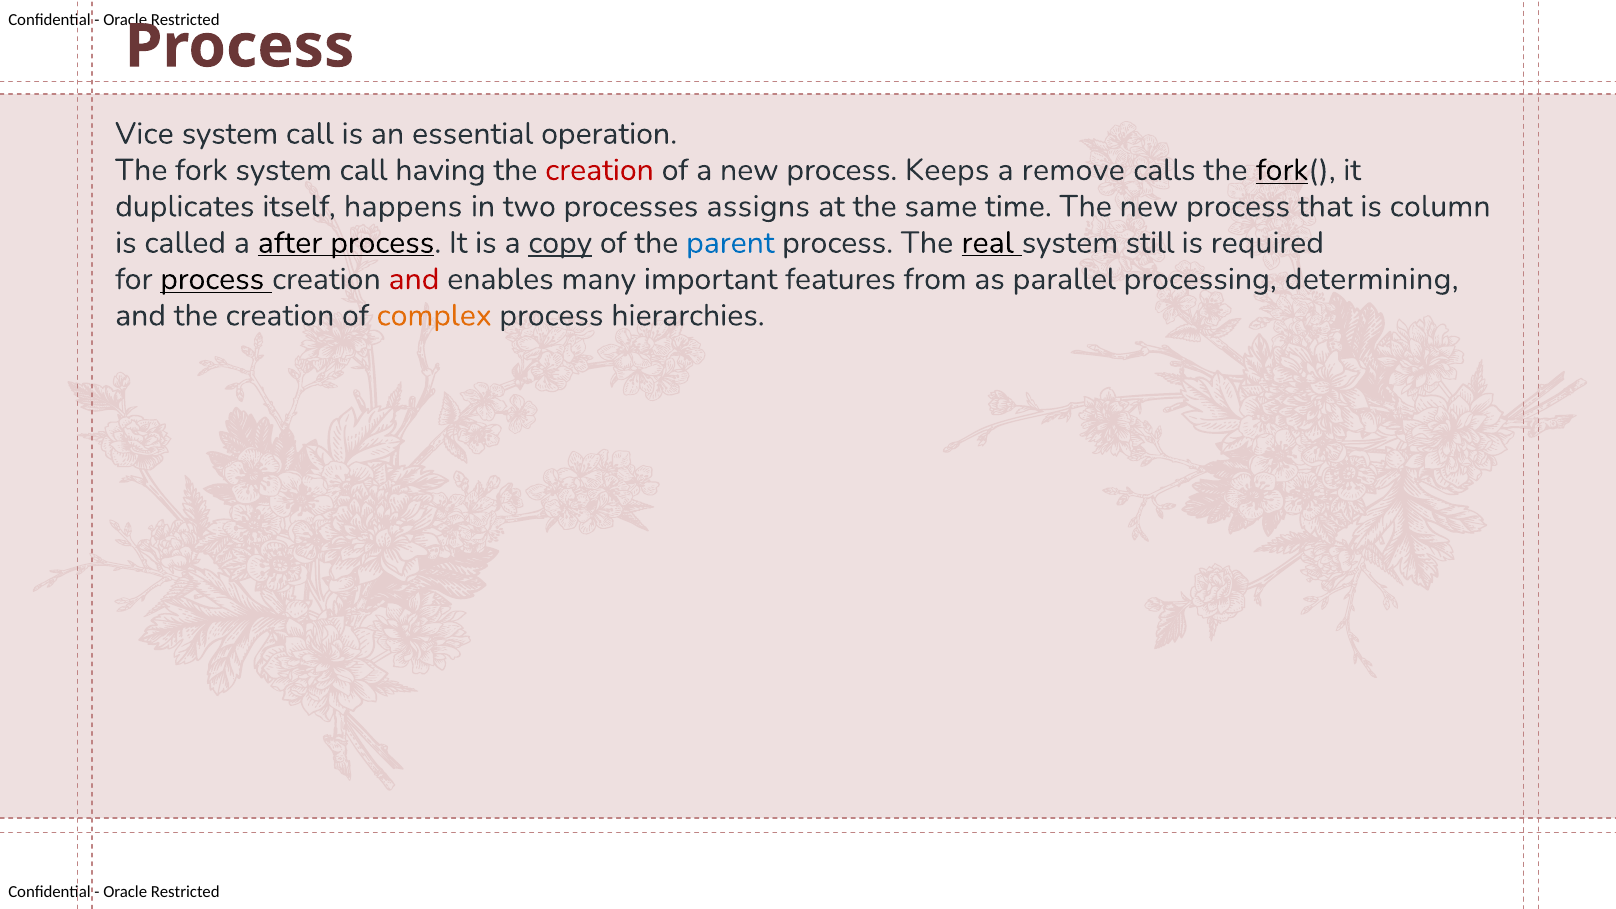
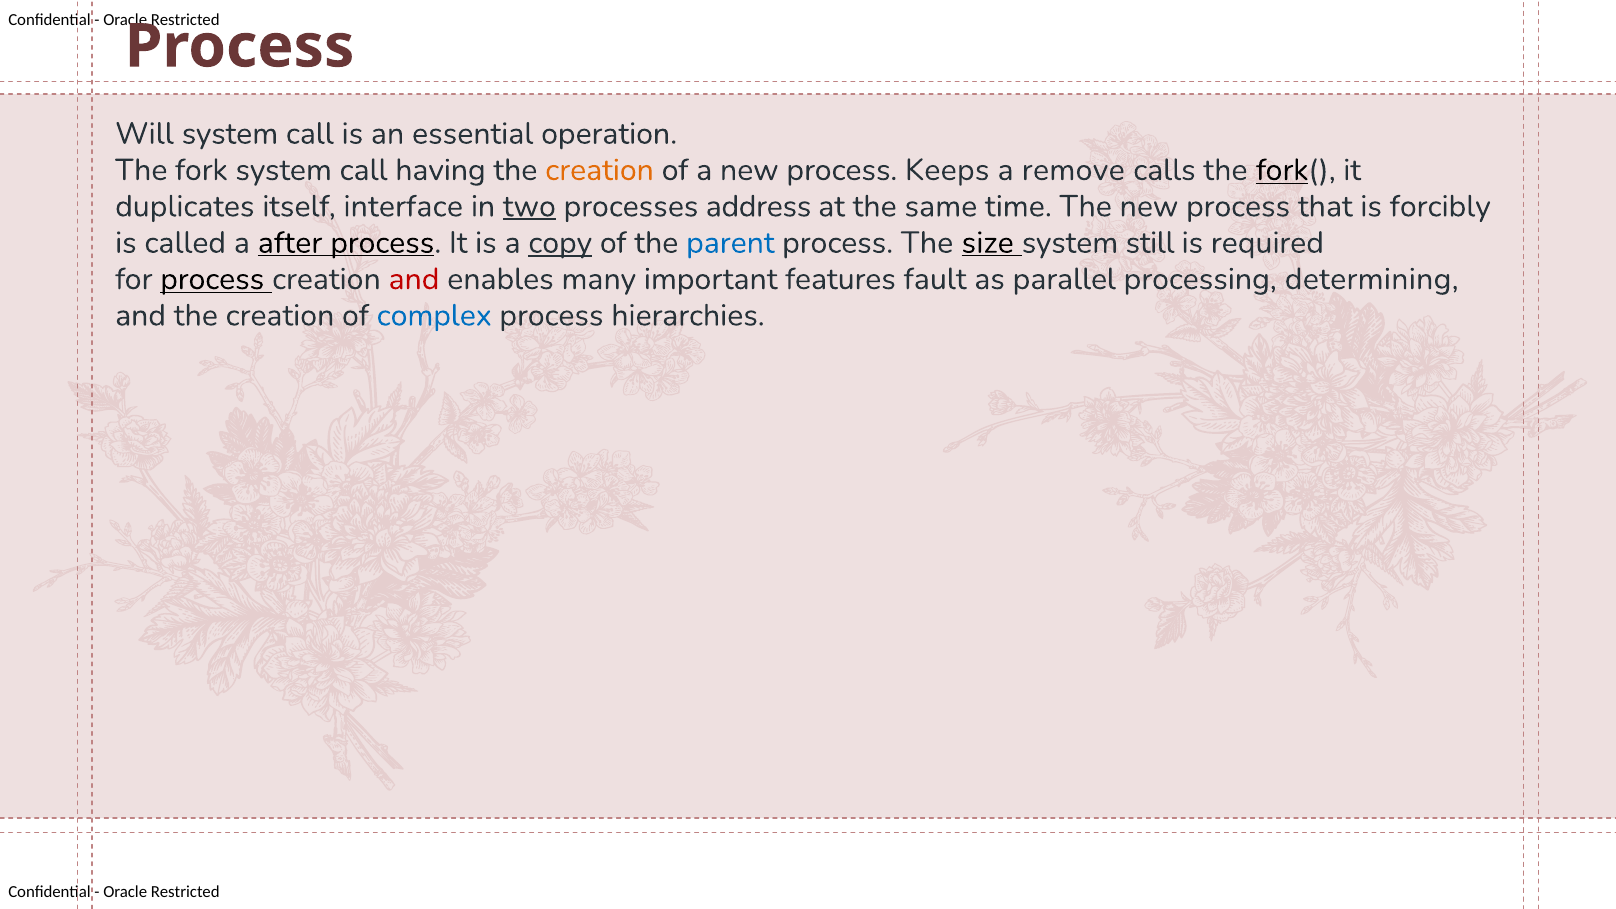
Vice: Vice -> Will (144, 134)
creation colour: red -> orange (600, 170)
happens: happens -> interface (403, 206)
two underline: none -> present (529, 206)
assigns: assigns -> address (759, 206)
column: column -> forcibly (1440, 206)
real: real -> size (988, 243)
from: from -> fault (935, 279)
complex colour: orange -> blue (434, 315)
